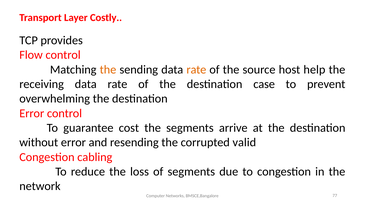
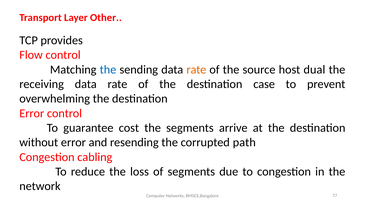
Costly: Costly -> Other (106, 18)
the colour: orange -> blue (108, 70)
help: help -> dual (314, 70)
valid: valid -> path (244, 143)
